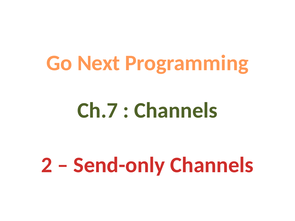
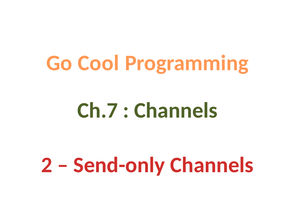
Next: Next -> Cool (98, 63)
